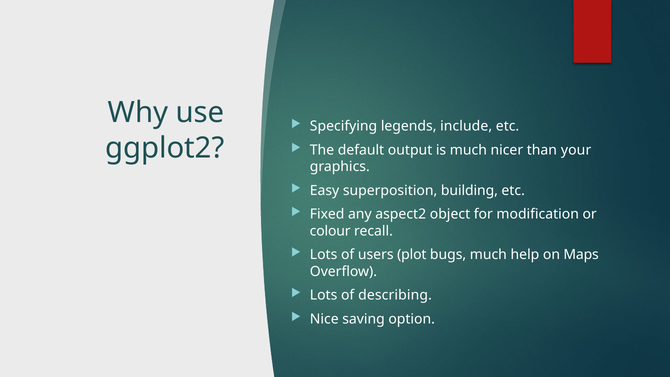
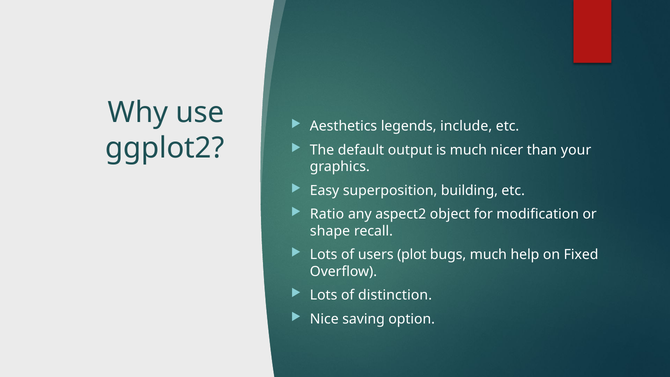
Specifying: Specifying -> Aesthetics (344, 126)
Fixed: Fixed -> Ratio (327, 214)
colour: colour -> shape (330, 231)
Maps: Maps -> Fixed (581, 255)
describing: describing -> distinction (395, 295)
